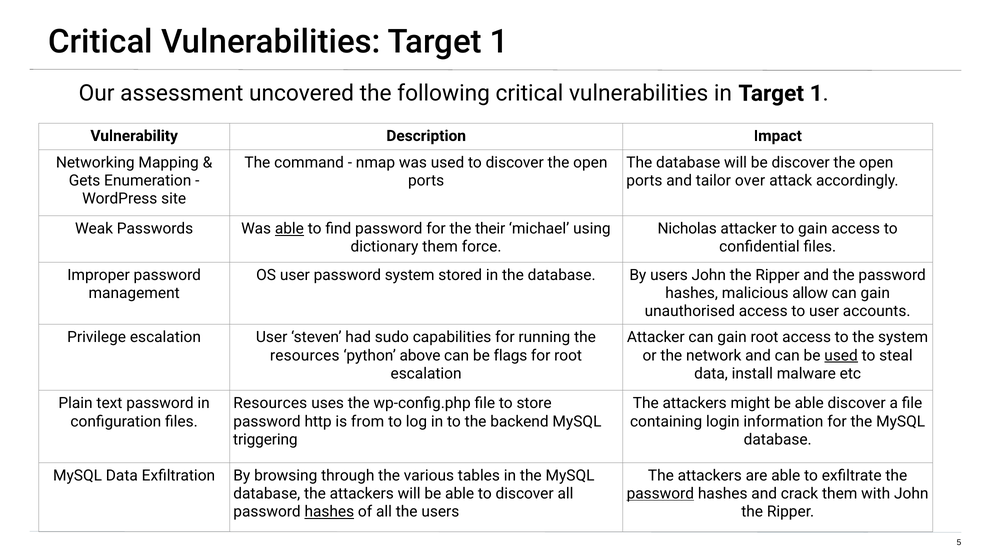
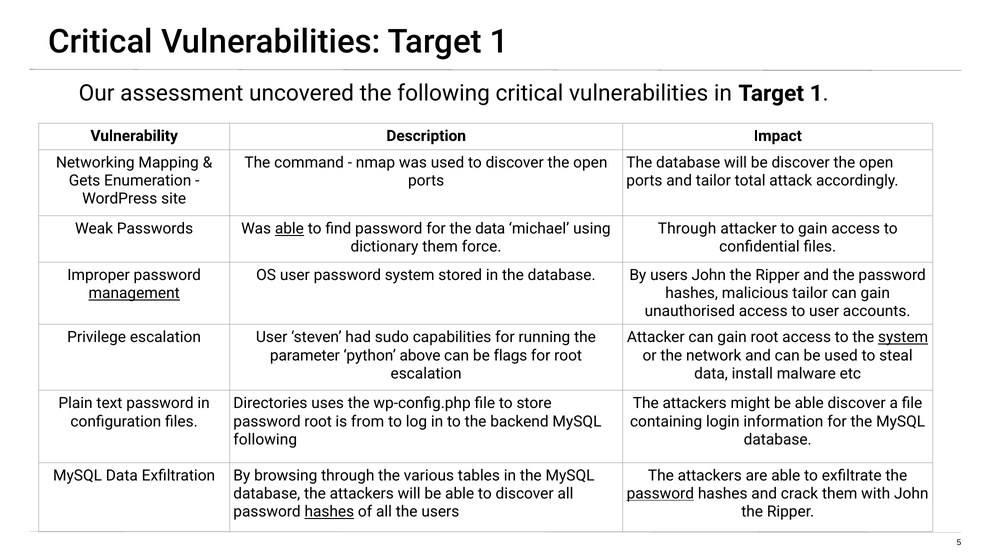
over: over -> total (750, 181)
the their: their -> data (490, 229)
Nicholas: Nicholas -> Through (687, 229)
management underline: none -> present (134, 293)
malicious allow: allow -> tailor (810, 293)
system underline: none -> present (903, 338)
resources: resources -> parameter (305, 356)
used underline: present -> none (841, 356)
Resources: Resources -> Directories (270, 404)
password http: http -> root (318, 422)
triggering: triggering -> following (265, 440)
